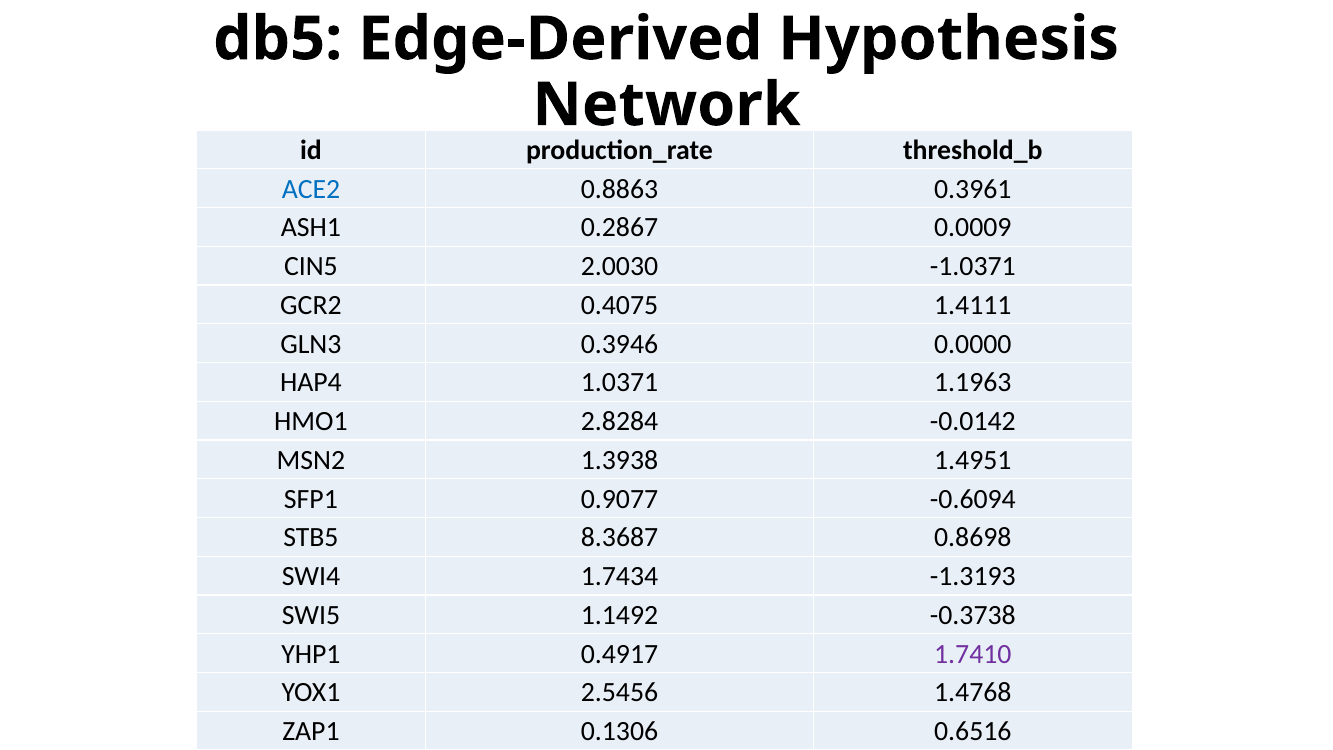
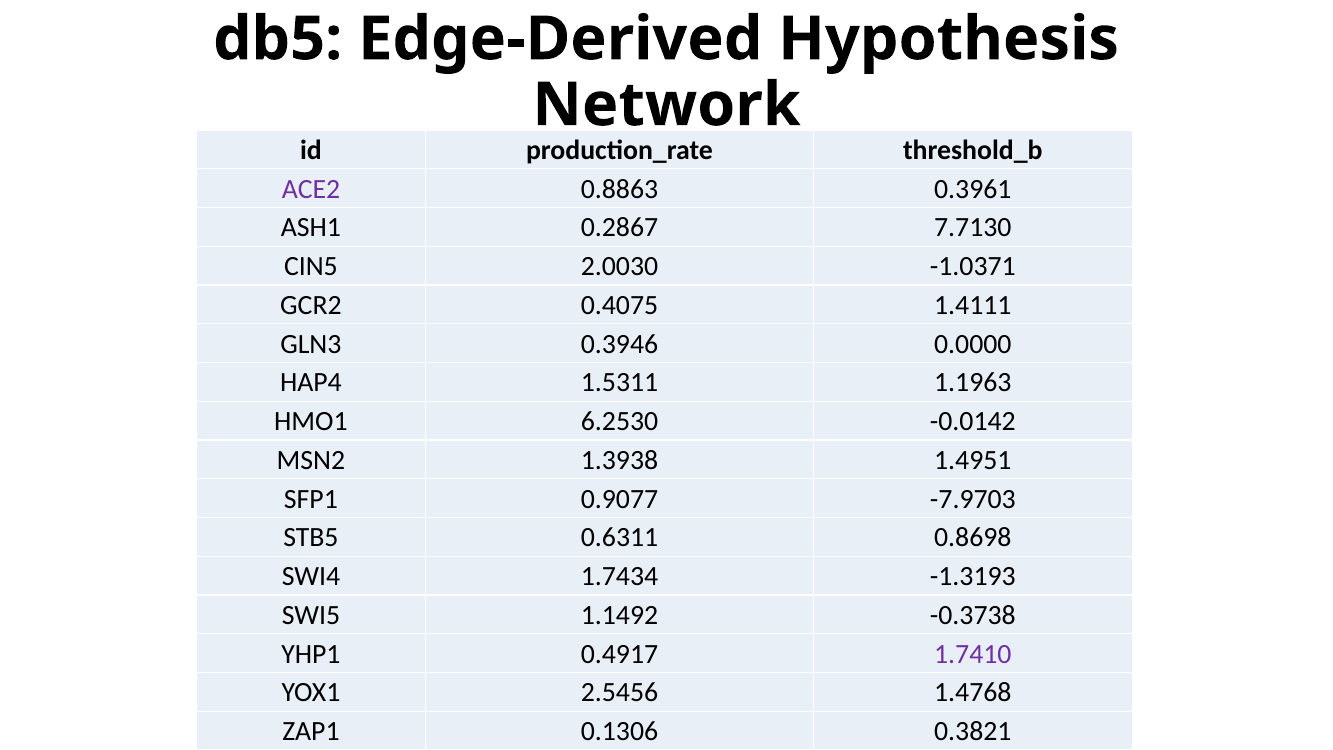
ACE2 colour: blue -> purple (311, 189)
0.0009: 0.0009 -> 7.7130 (973, 228)
1.0371: 1.0371 -> 1.5311 (620, 383)
2.8284: 2.8284 -> 6.2530 (620, 421)
-0.6094: -0.6094 -> -7.9703 (973, 499)
8.3687: 8.3687 -> 0.6311 (620, 538)
0.6516: 0.6516 -> 0.3821 (973, 731)
